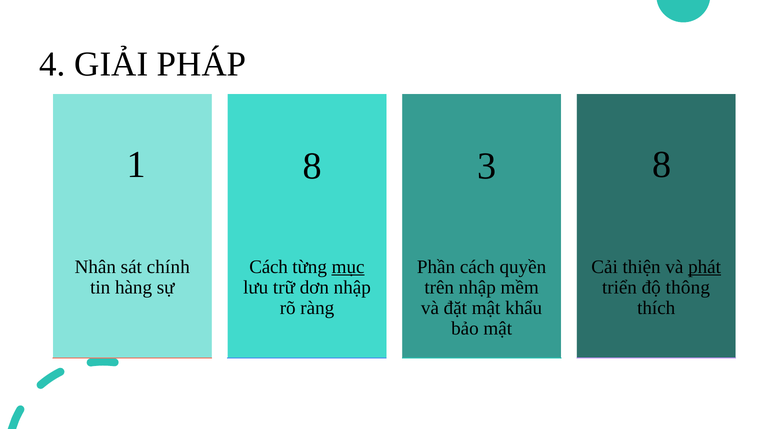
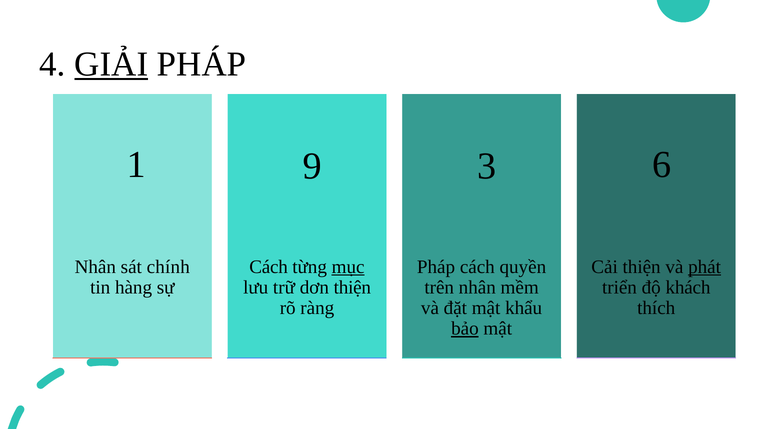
GIẢI underline: none -> present (111, 64)
1 8: 8 -> 9 (312, 166)
3 8: 8 -> 6 (662, 165)
Phần: Phần -> Pháp (436, 267)
dơn nhập: nhập -> thiện (352, 287)
trên nhập: nhập -> nhân (477, 287)
thông: thông -> khách (688, 287)
bảo underline: none -> present (465, 329)
